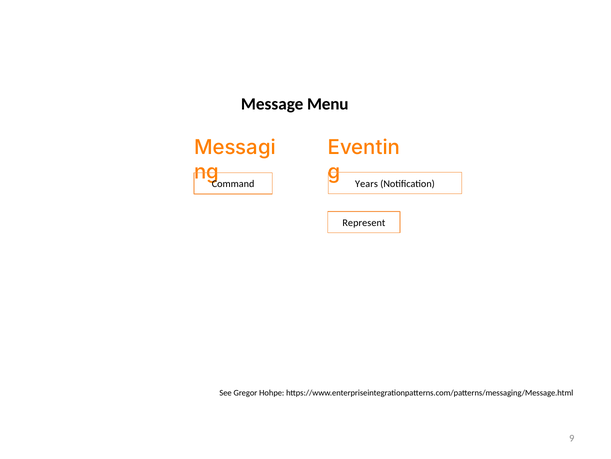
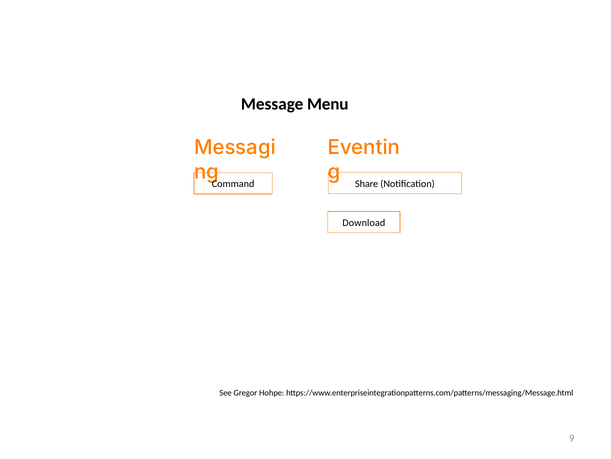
Years: Years -> Share (367, 183)
Represent: Represent -> Download (364, 223)
